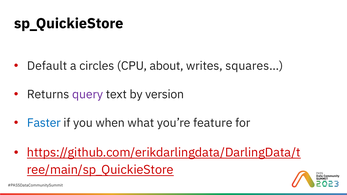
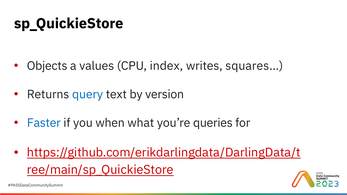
Default: Default -> Objects (47, 66)
circles: circles -> values (97, 66)
about: about -> index (166, 66)
query colour: purple -> blue (88, 94)
feature: feature -> queries (213, 123)
